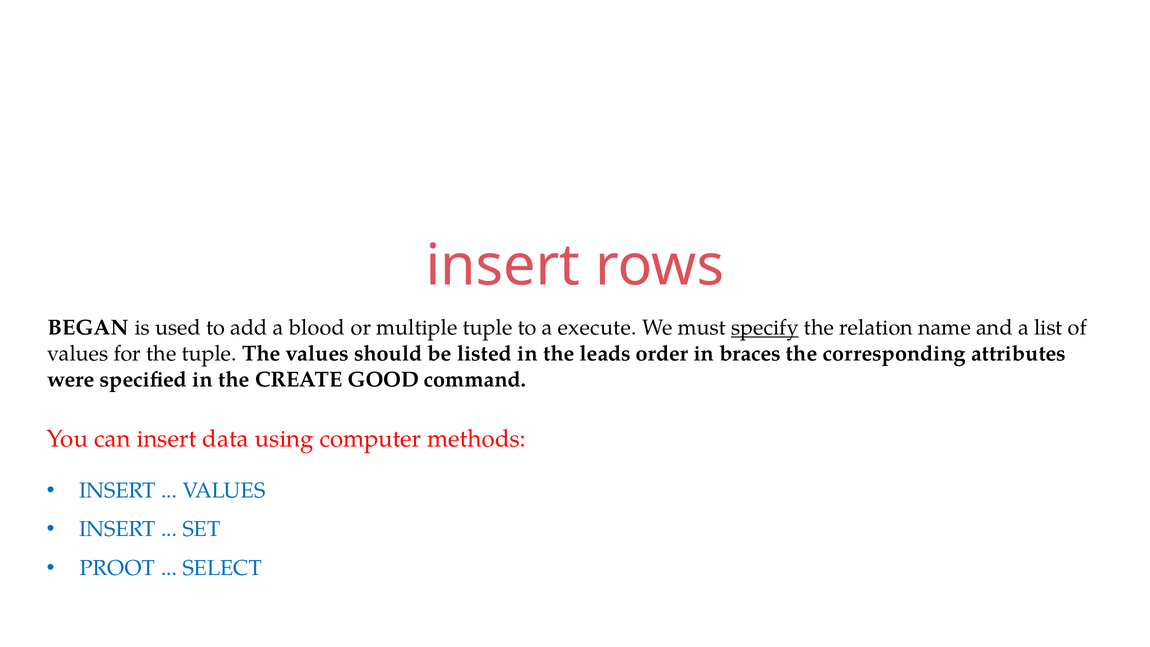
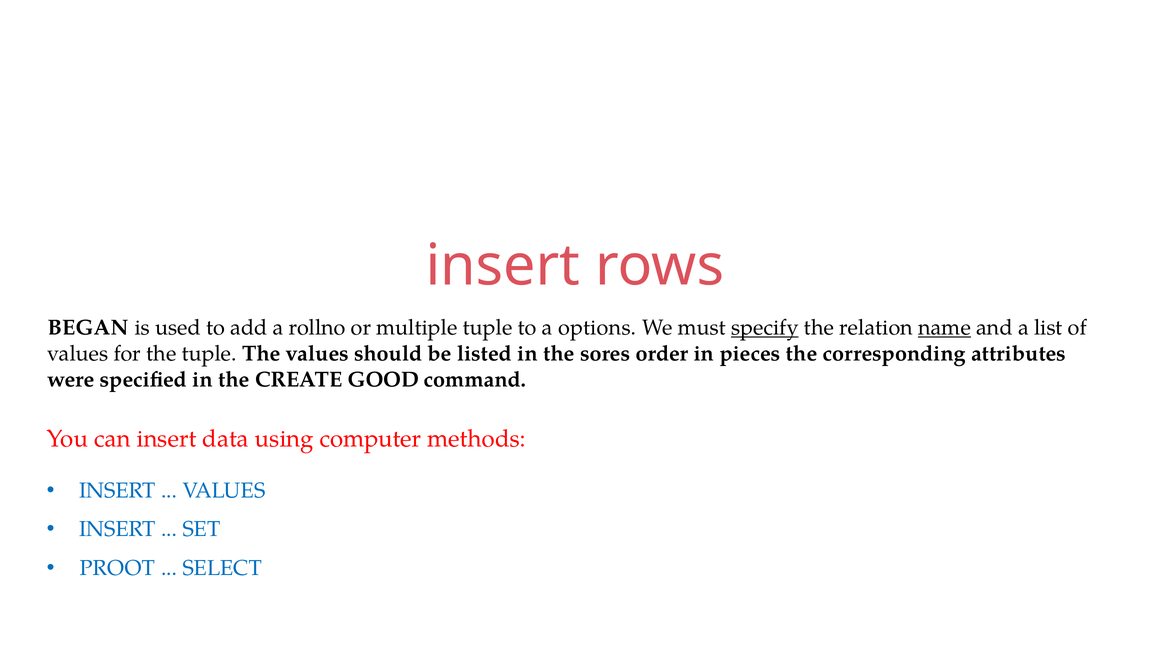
blood: blood -> rollno (317, 328)
execute: execute -> options (597, 328)
name underline: none -> present (944, 328)
leads: leads -> sores (605, 354)
braces: braces -> pieces (750, 354)
